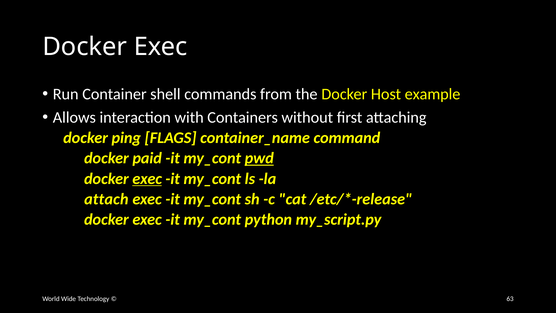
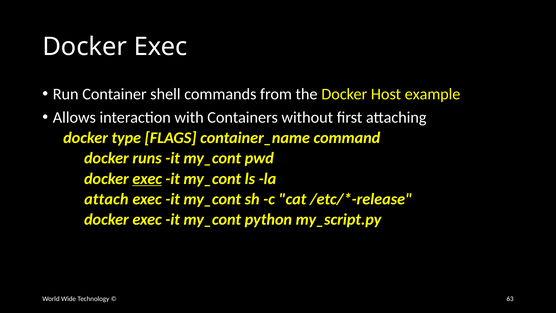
ping: ping -> type (126, 138)
paid: paid -> runs (147, 158)
pwd underline: present -> none (259, 158)
